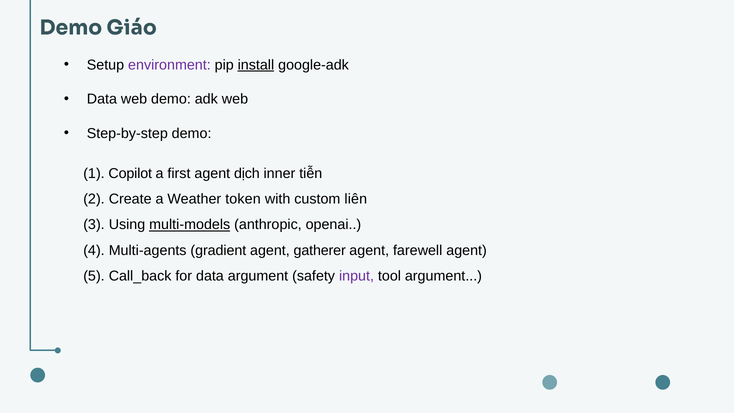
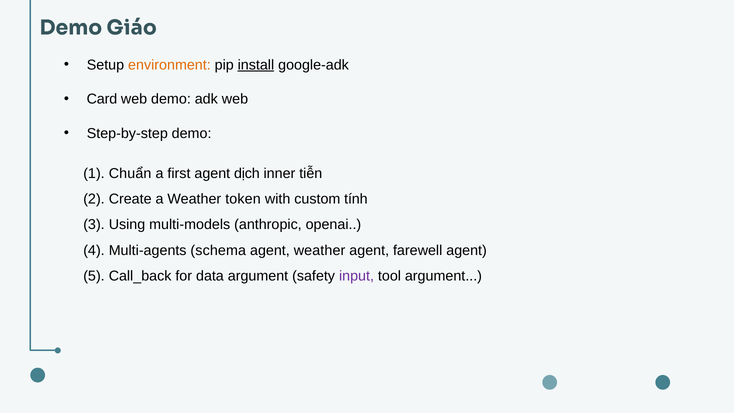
environment colour: purple -> orange (169, 65)
Data: Data -> Card (102, 99)
Copilot: Copilot -> Chuẩn (130, 173)
liên: liên -> tính (356, 199)
multi-models underline: present -> none (190, 225)
gradient: gradient -> schema (218, 250)
agent gatherer: gatherer -> weather (320, 250)
